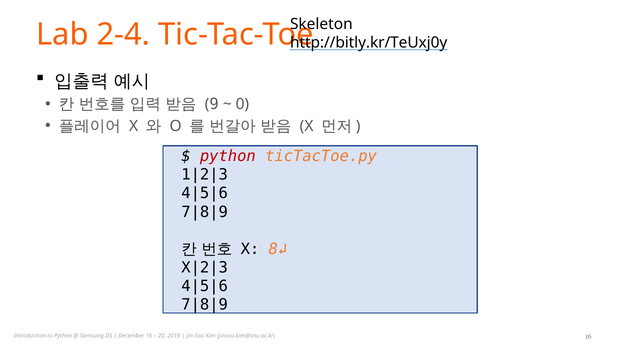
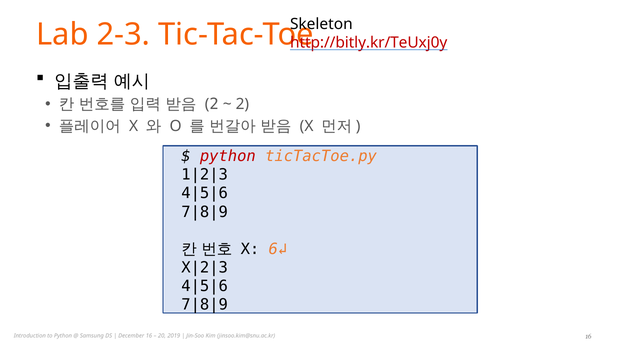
2-4: 2-4 -> 2-3 (123, 34)
http://bitly.kr/TeUxj0y colour: black -> red (369, 43)
9: 9 -> 2 (214, 104)
0: 0 -> 2 (242, 104)
8↲: 8↲ -> 6↲ (278, 249)
